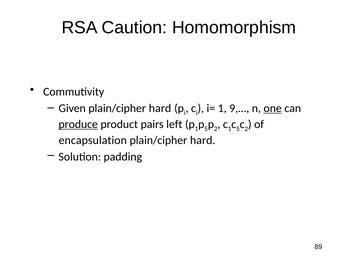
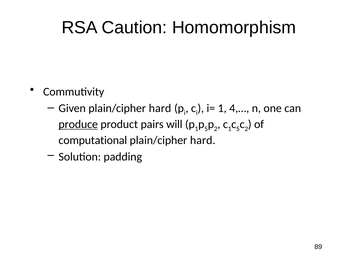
9,…: 9,… -> 4,… (239, 108)
one underline: present -> none (273, 108)
left: left -> will (174, 124)
encapsulation: encapsulation -> computational (93, 140)
